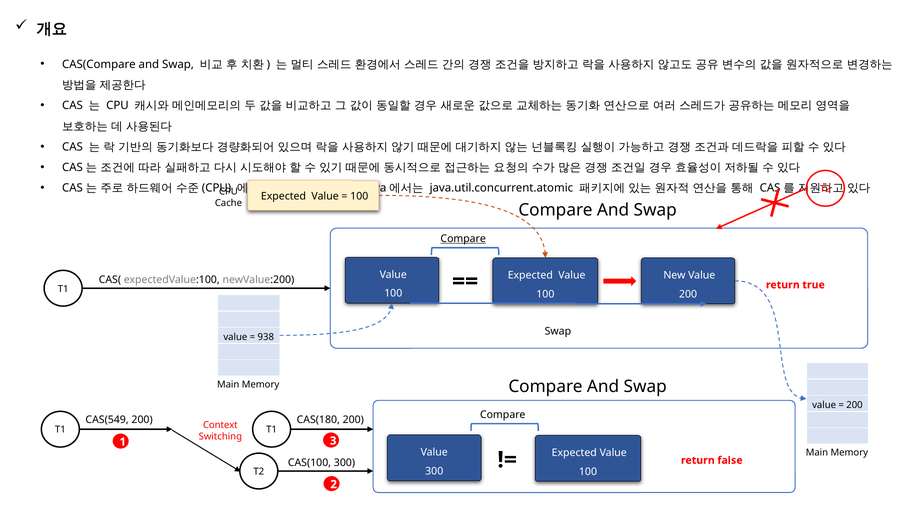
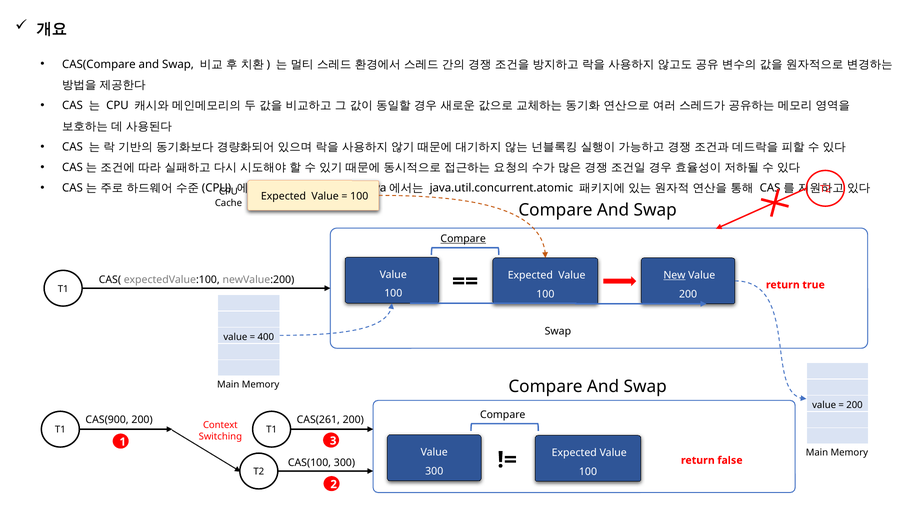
New underline: none -> present (674, 275)
938: 938 -> 400 (266, 337)
CAS(549: CAS(549 -> CAS(900 (107, 420)
CAS(180: CAS(180 -> CAS(261 (318, 420)
